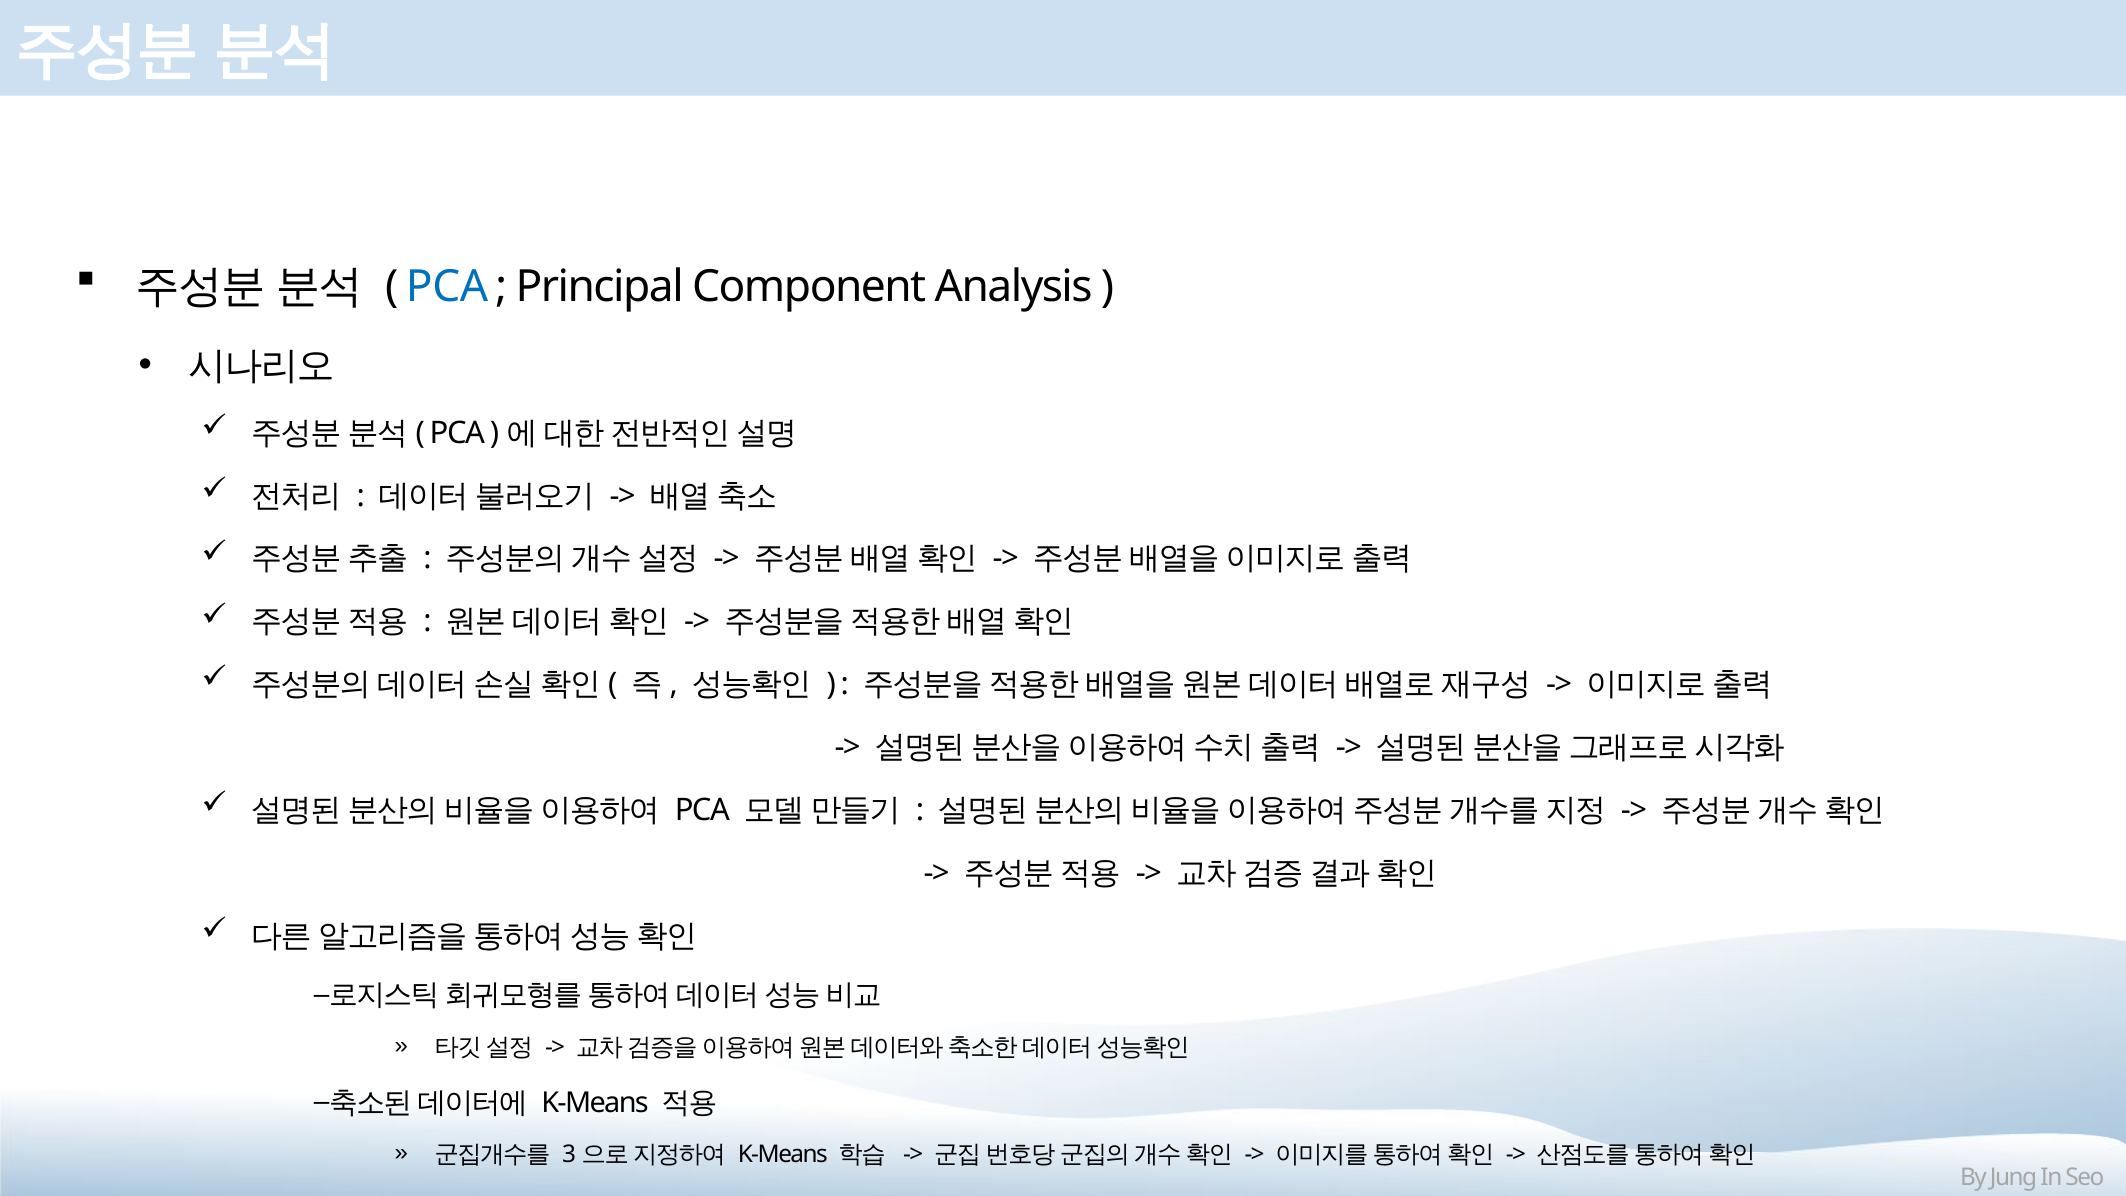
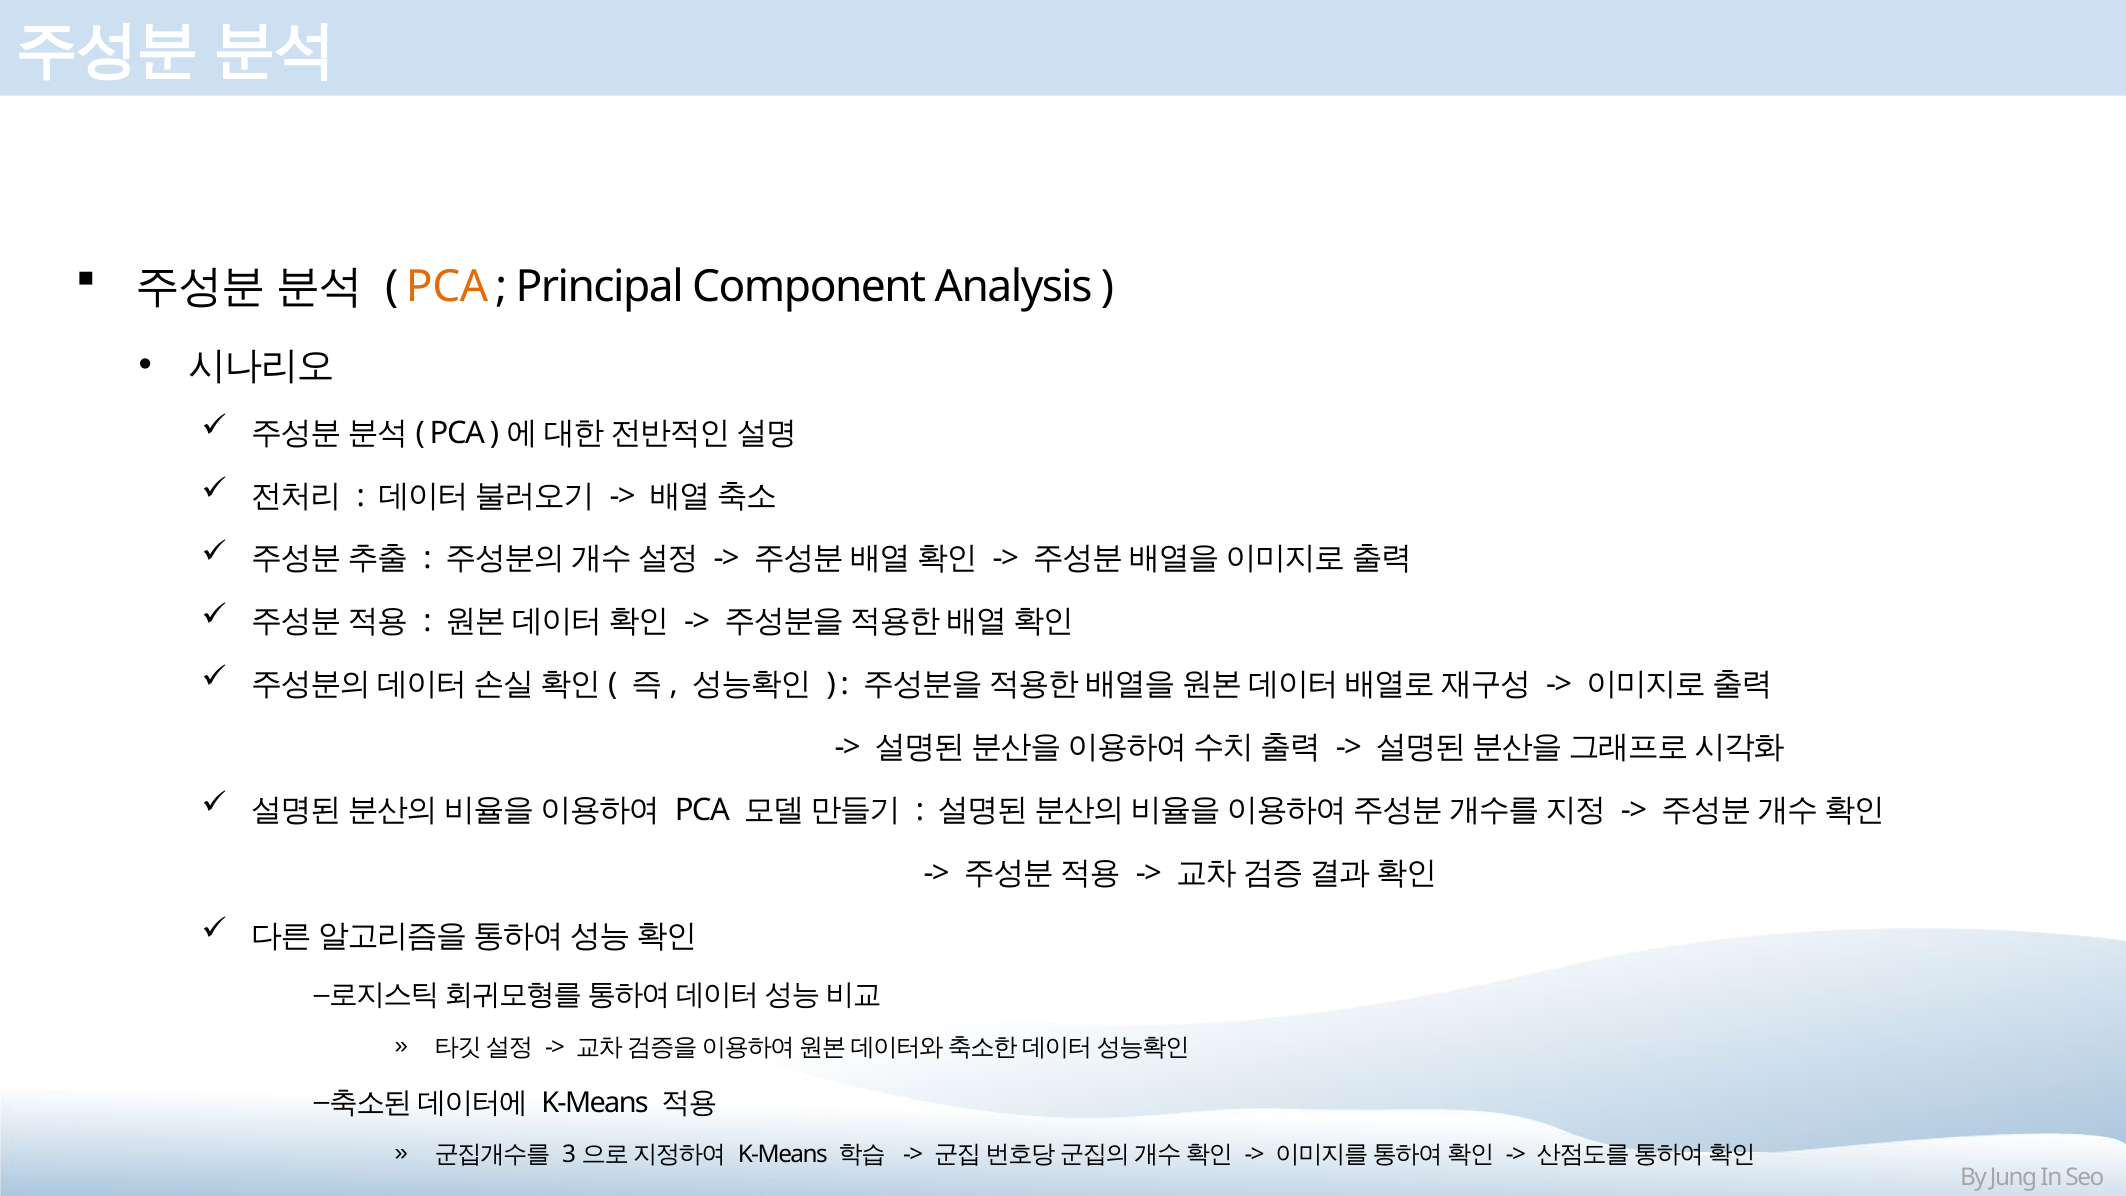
PCA colour: blue -> orange (447, 287)
